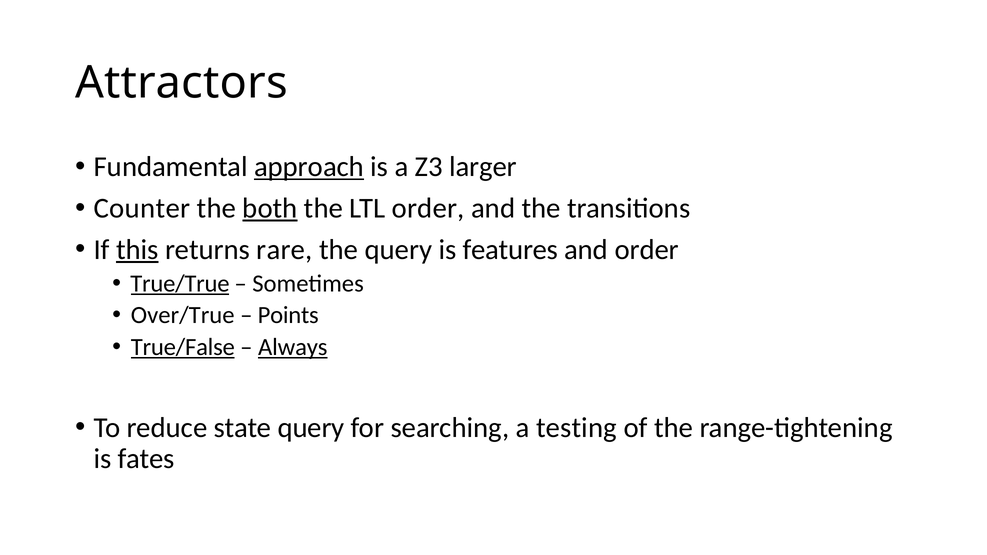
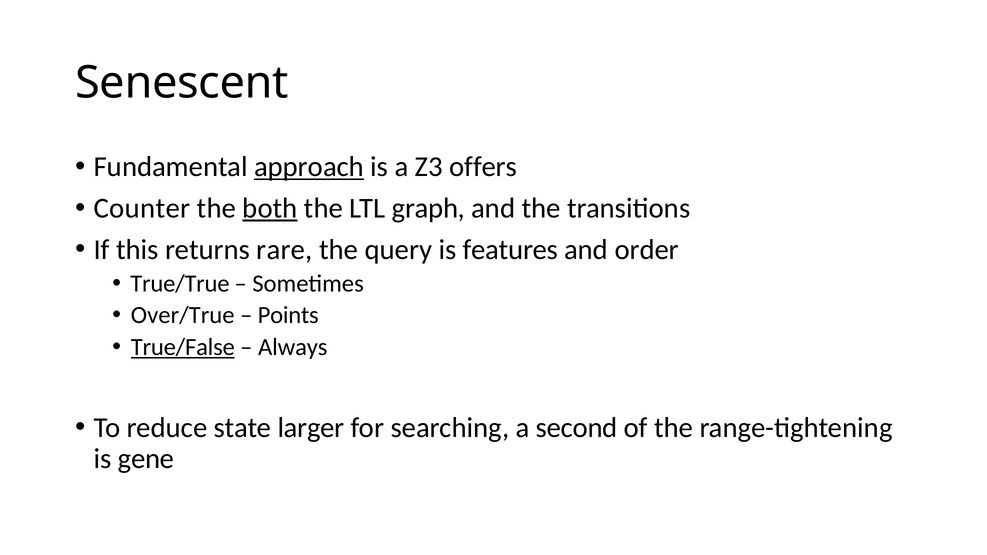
Attractors: Attractors -> Senescent (182, 83)
larger: larger -> offers (483, 167)
LTL order: order -> graph (428, 208)
this underline: present -> none (137, 250)
True/True underline: present -> none (180, 284)
Always underline: present -> none (293, 347)
state query: query -> larger (311, 428)
testing: testing -> second (577, 428)
fates: fates -> gene (146, 459)
